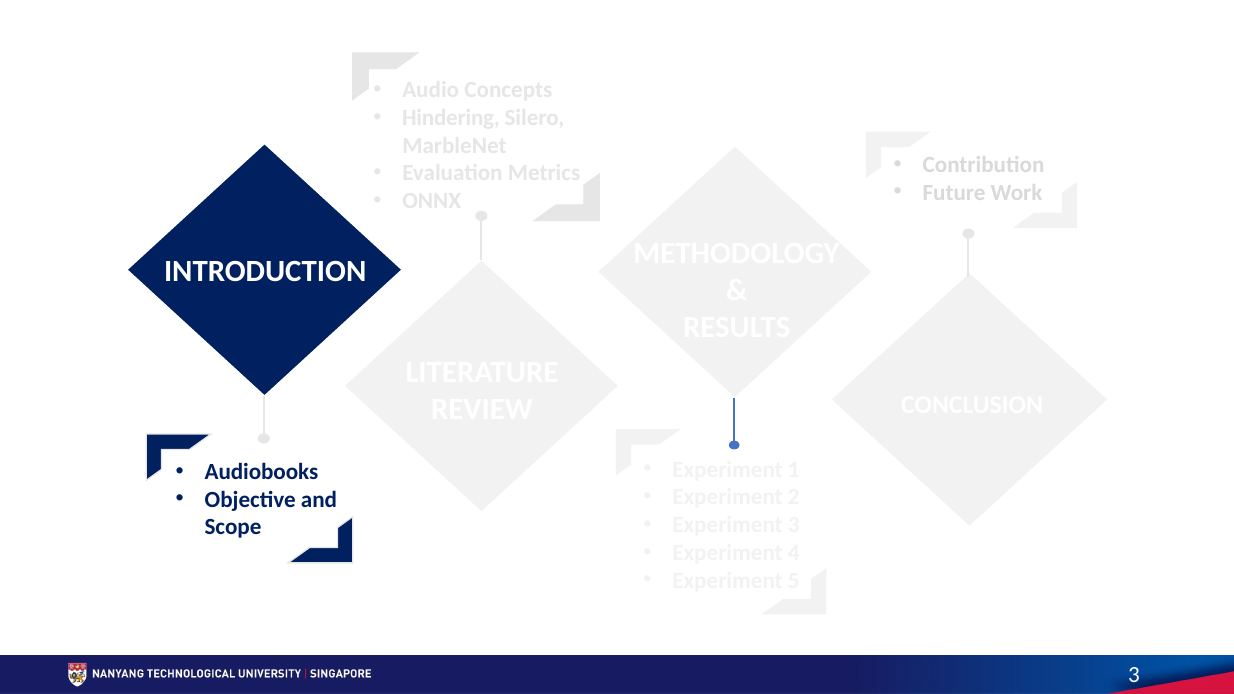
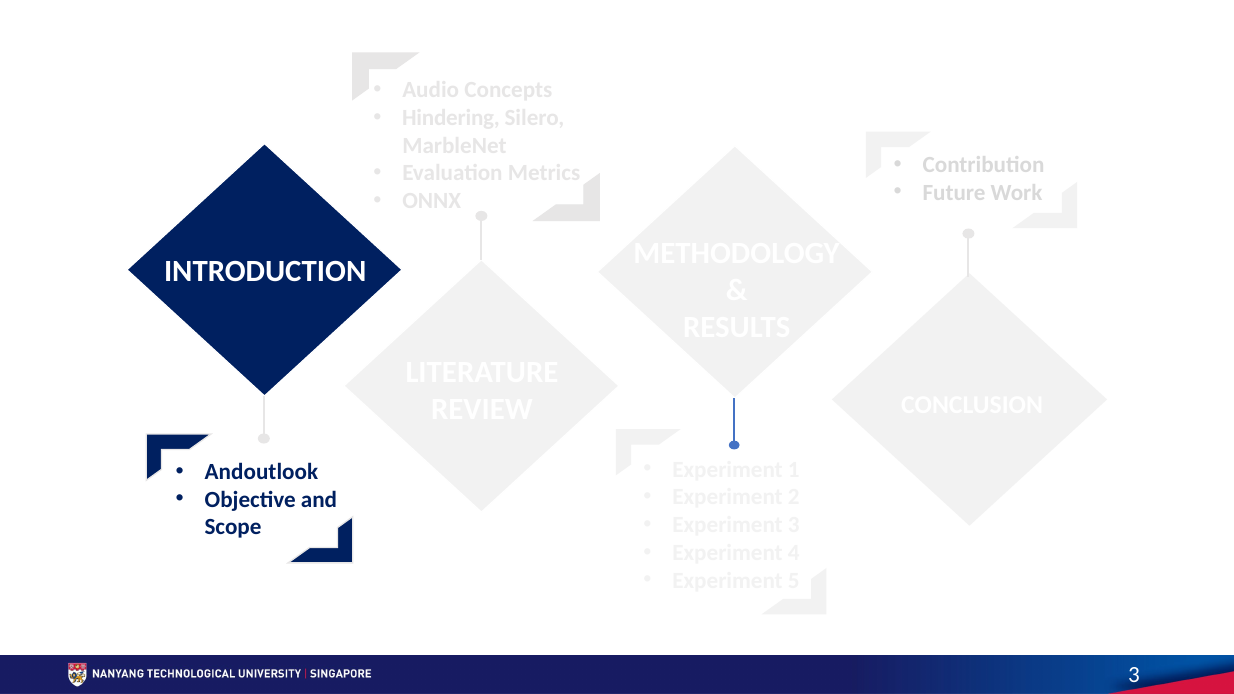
Audiobooks: Audiobooks -> Andoutlook (261, 472)
